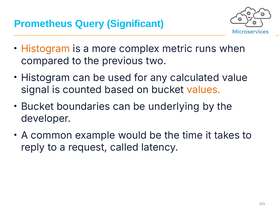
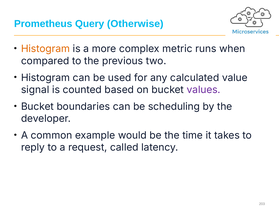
Significant: Significant -> Otherwise (135, 24)
values colour: orange -> purple (204, 90)
underlying: underlying -> scheduling (174, 107)
